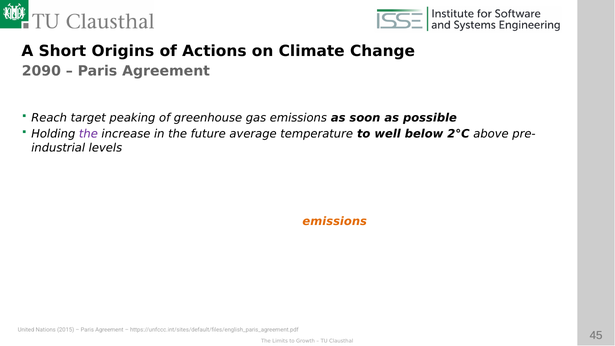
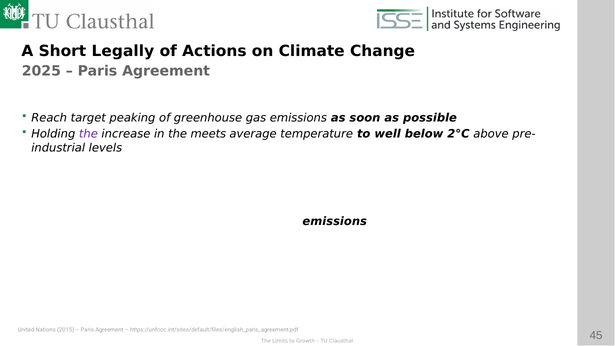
Origins: Origins -> Legally (123, 51)
2090: 2090 -> 2025 (41, 71)
future: future -> meets (208, 134)
emissions colour: orange -> black (335, 222)
